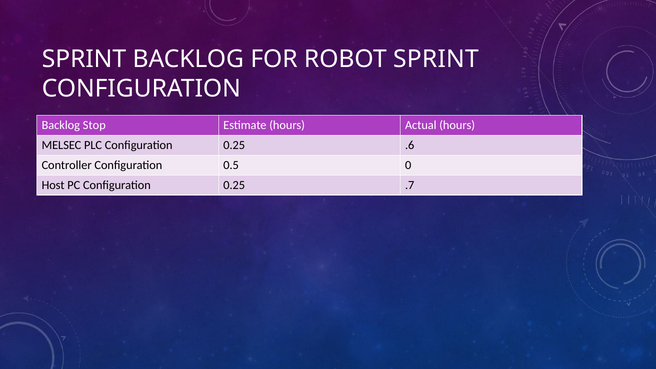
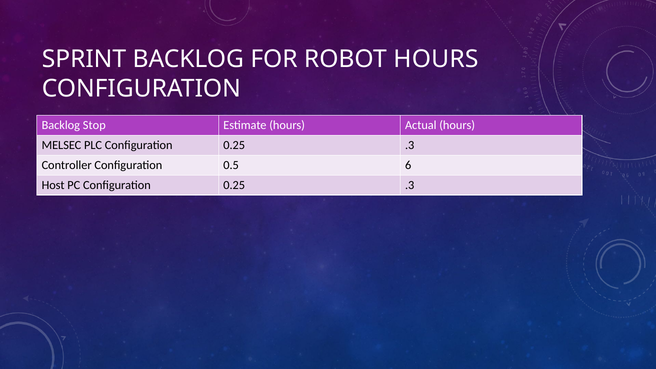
ROBOT SPRINT: SPRINT -> HOURS (436, 59)
PLC Configuration 0.25 .6: .6 -> .3 (410, 145)
0: 0 -> 6 (408, 165)
PC Configuration 0.25 .7: .7 -> .3 (410, 185)
